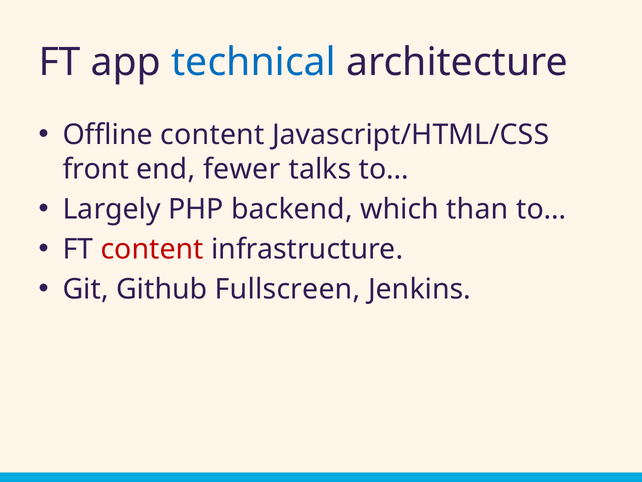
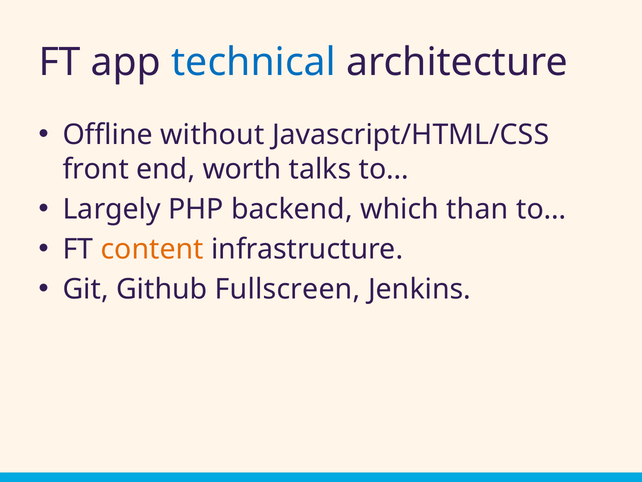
Offline content: content -> without (212, 135)
fewer: fewer -> worth (242, 169)
content colour: red -> orange (152, 249)
